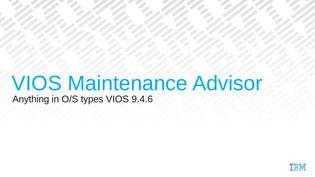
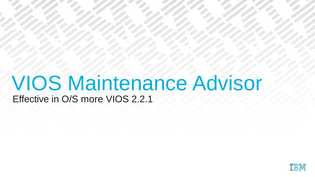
Anything: Anything -> Effective (31, 99)
types: types -> more (92, 99)
9.4.6: 9.4.6 -> 2.2.1 (142, 99)
